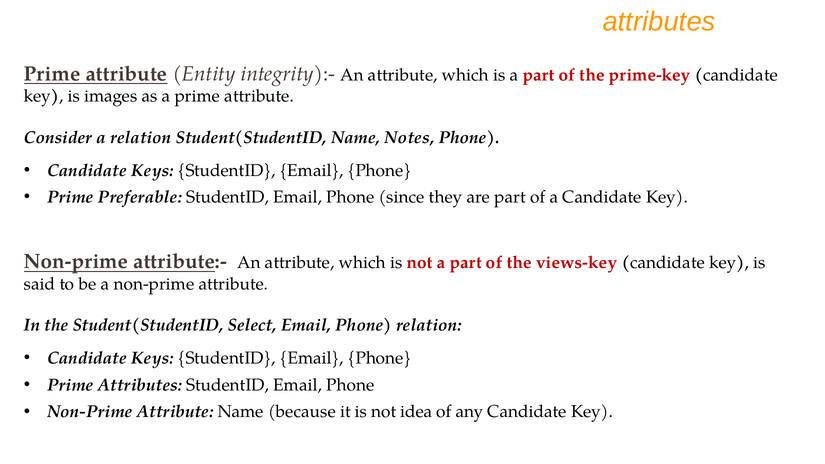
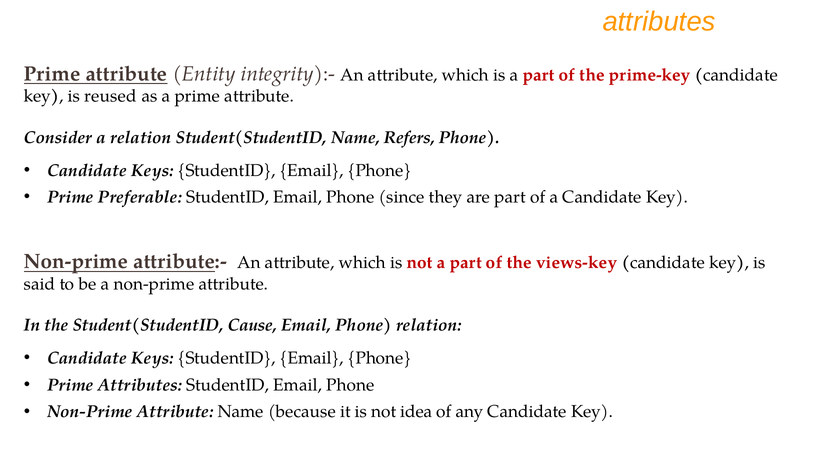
images: images -> reused (111, 96)
Notes: Notes -> Refers (409, 137)
Select: Select -> Cause (252, 325)
